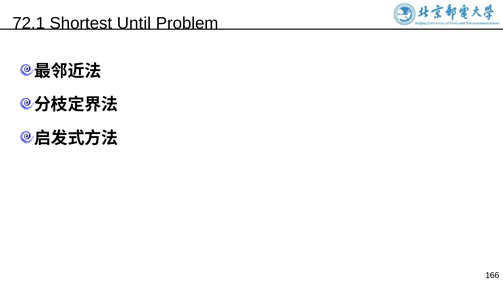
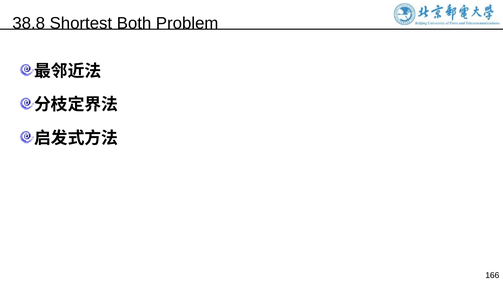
72.1: 72.1 -> 38.8 (29, 23)
Until: Until -> Both (134, 23)
